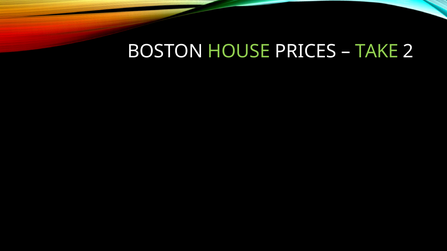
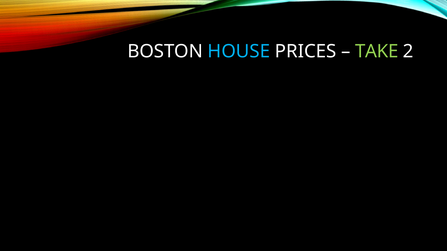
HOUSE colour: light green -> light blue (239, 52)
